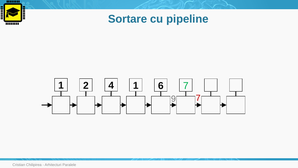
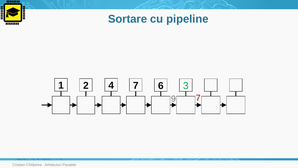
4 1: 1 -> 7 (136, 85)
6 7: 7 -> 3 (186, 86)
